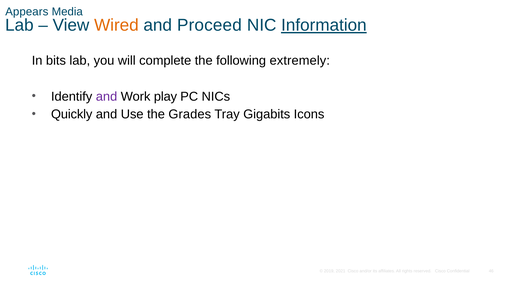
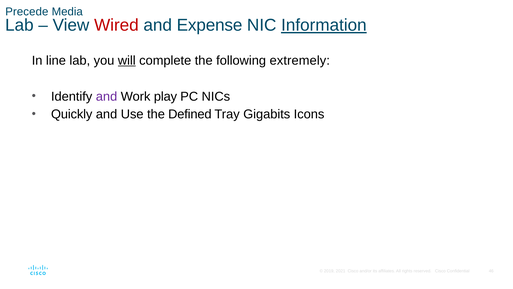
Appears: Appears -> Precede (27, 12)
Wired colour: orange -> red (116, 25)
Proceed: Proceed -> Expense (210, 25)
bits: bits -> line (56, 60)
will underline: none -> present (127, 60)
Grades: Grades -> Defined (190, 114)
